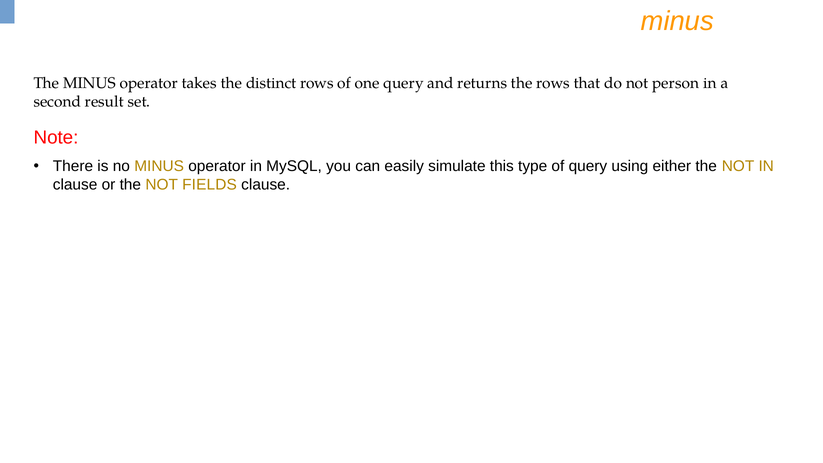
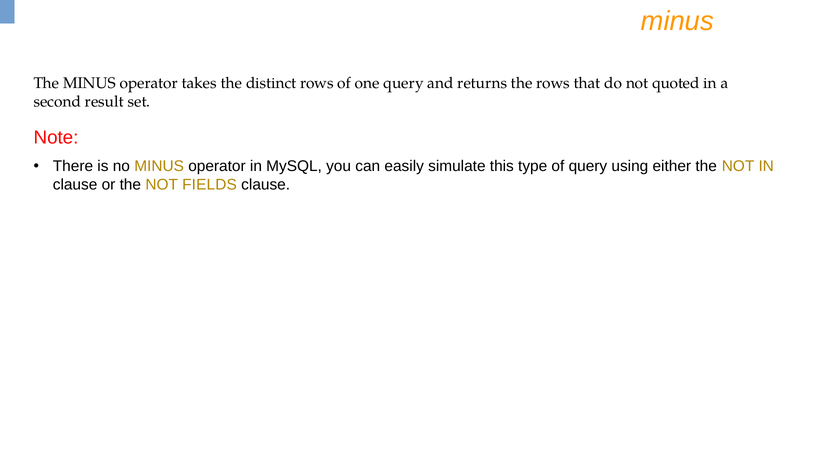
person: person -> quoted (676, 83)
